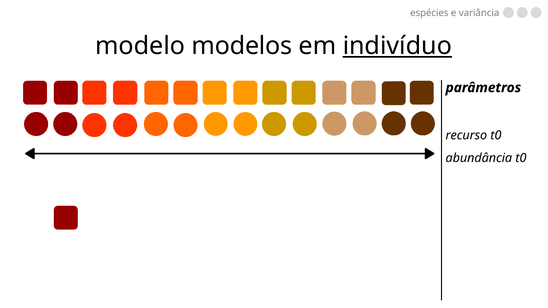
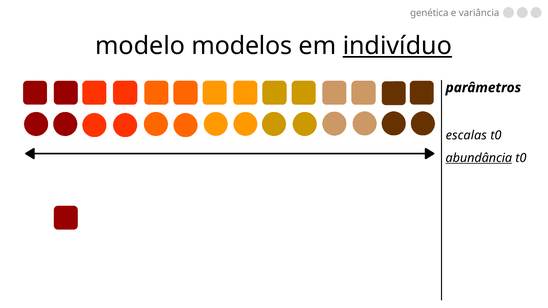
espécies: espécies -> genética (429, 13)
recurso: recurso -> escalas (466, 136)
abundância underline: none -> present (479, 158)
